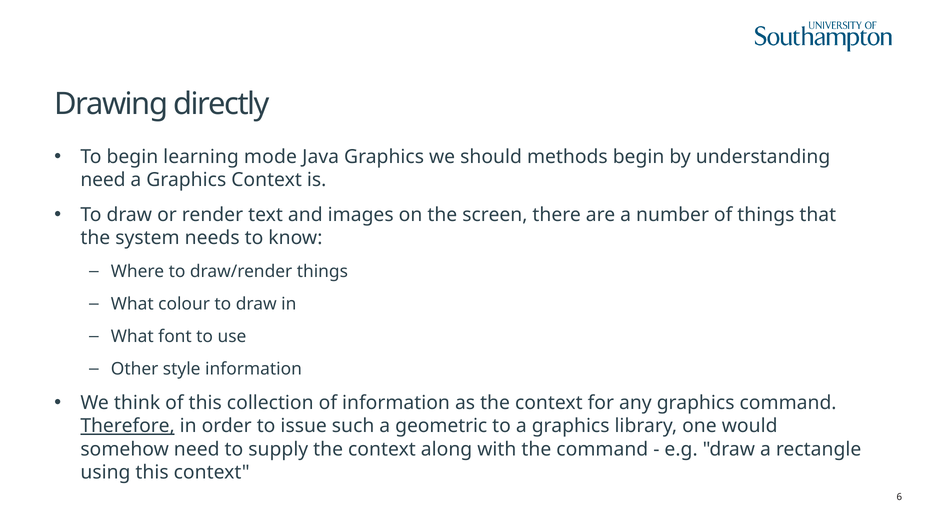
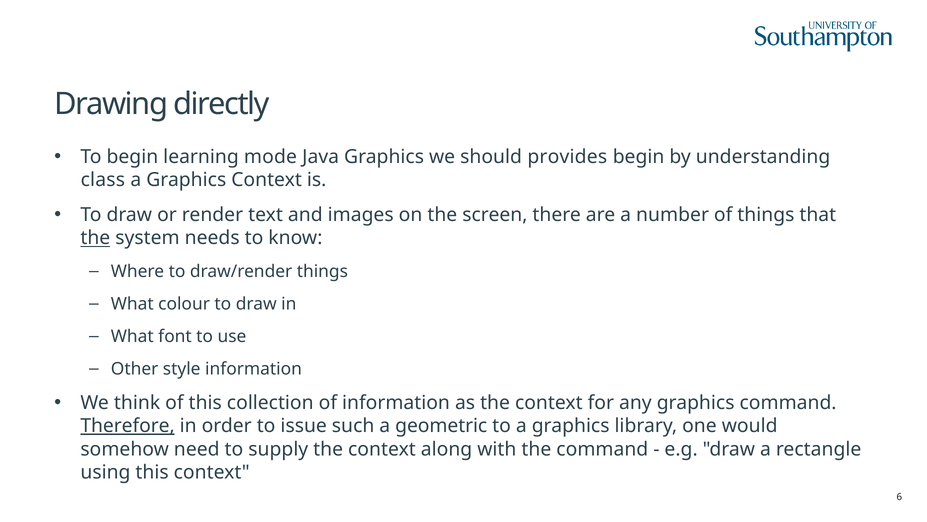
methods: methods -> provides (567, 157)
need: need -> class (103, 180)
the underline: none -> present (95, 238)
